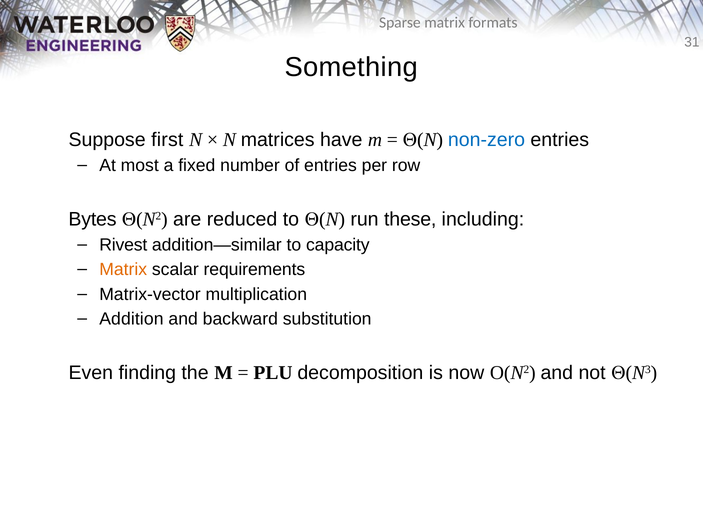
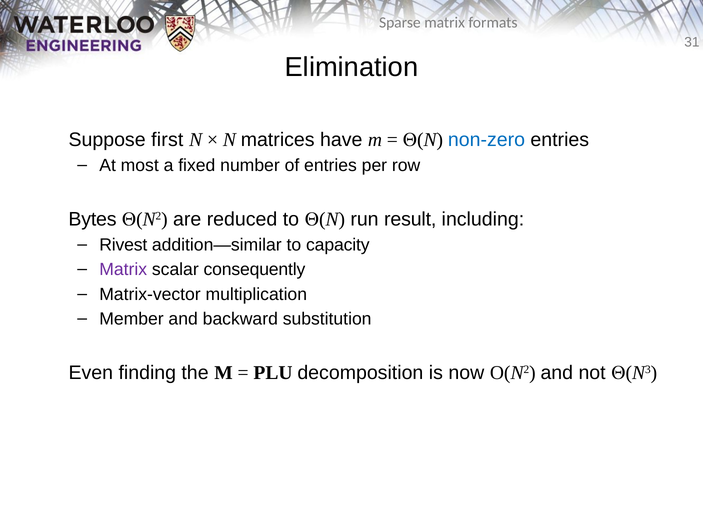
Something: Something -> Elimination (352, 67)
these: these -> result (410, 219)
Matrix colour: orange -> purple (123, 269)
requirements: requirements -> consequently (254, 269)
Addition: Addition -> Member (131, 318)
